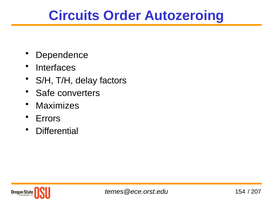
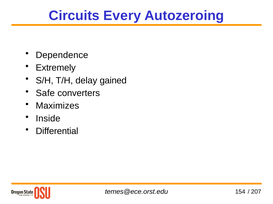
Order: Order -> Every (122, 16)
Interfaces: Interfaces -> Extremely (56, 68)
factors: factors -> gained (113, 81)
Errors: Errors -> Inside (48, 119)
